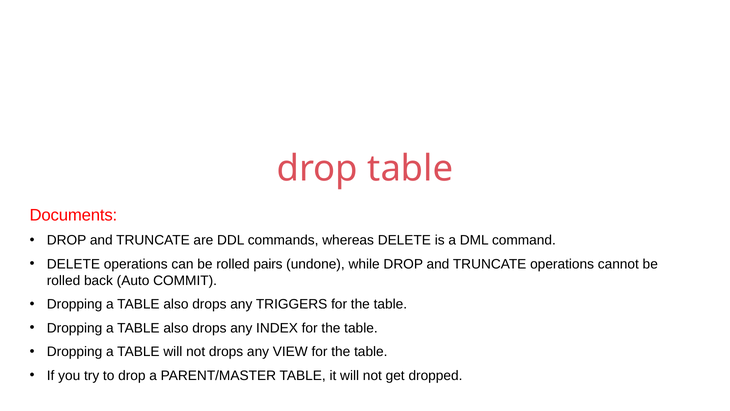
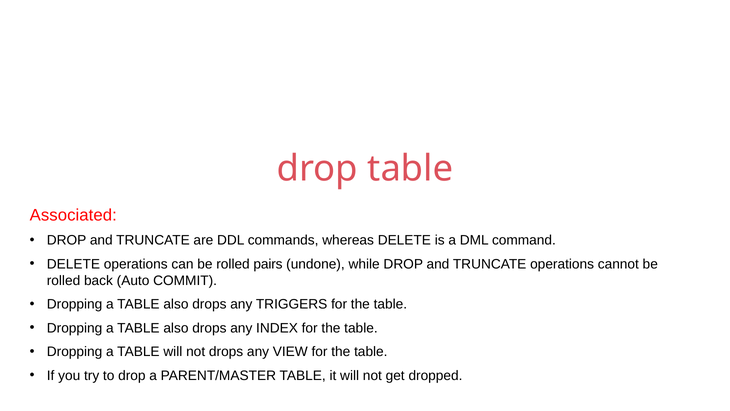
Documents: Documents -> Associated (73, 215)
